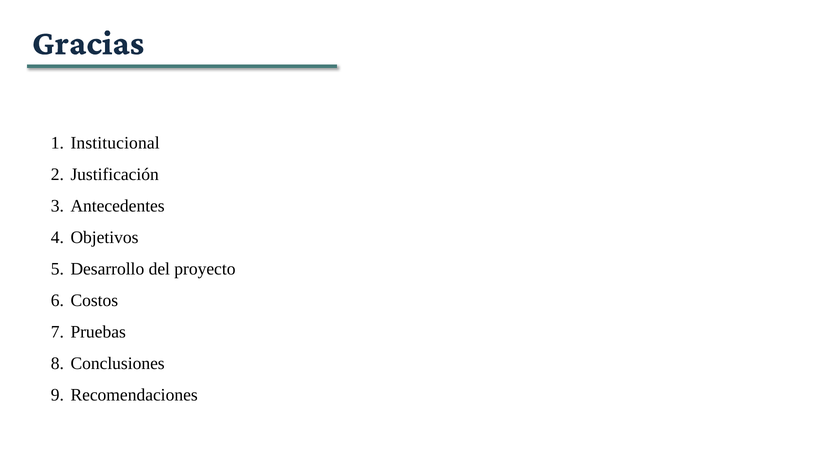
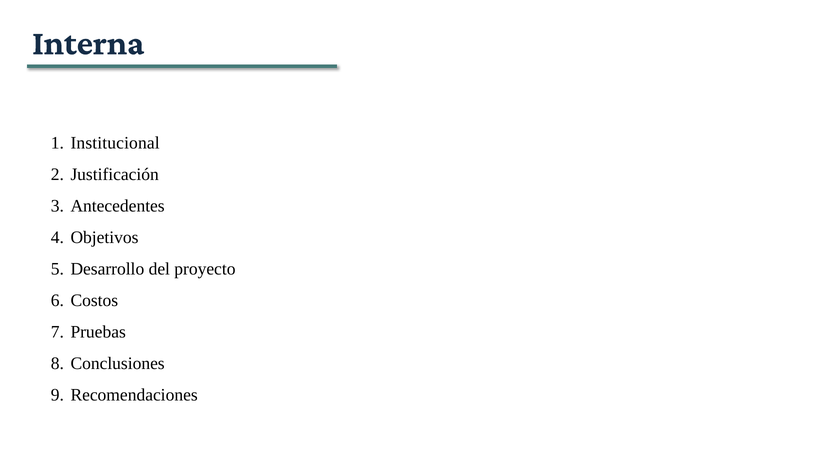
Gracias: Gracias -> Interna (88, 43)
